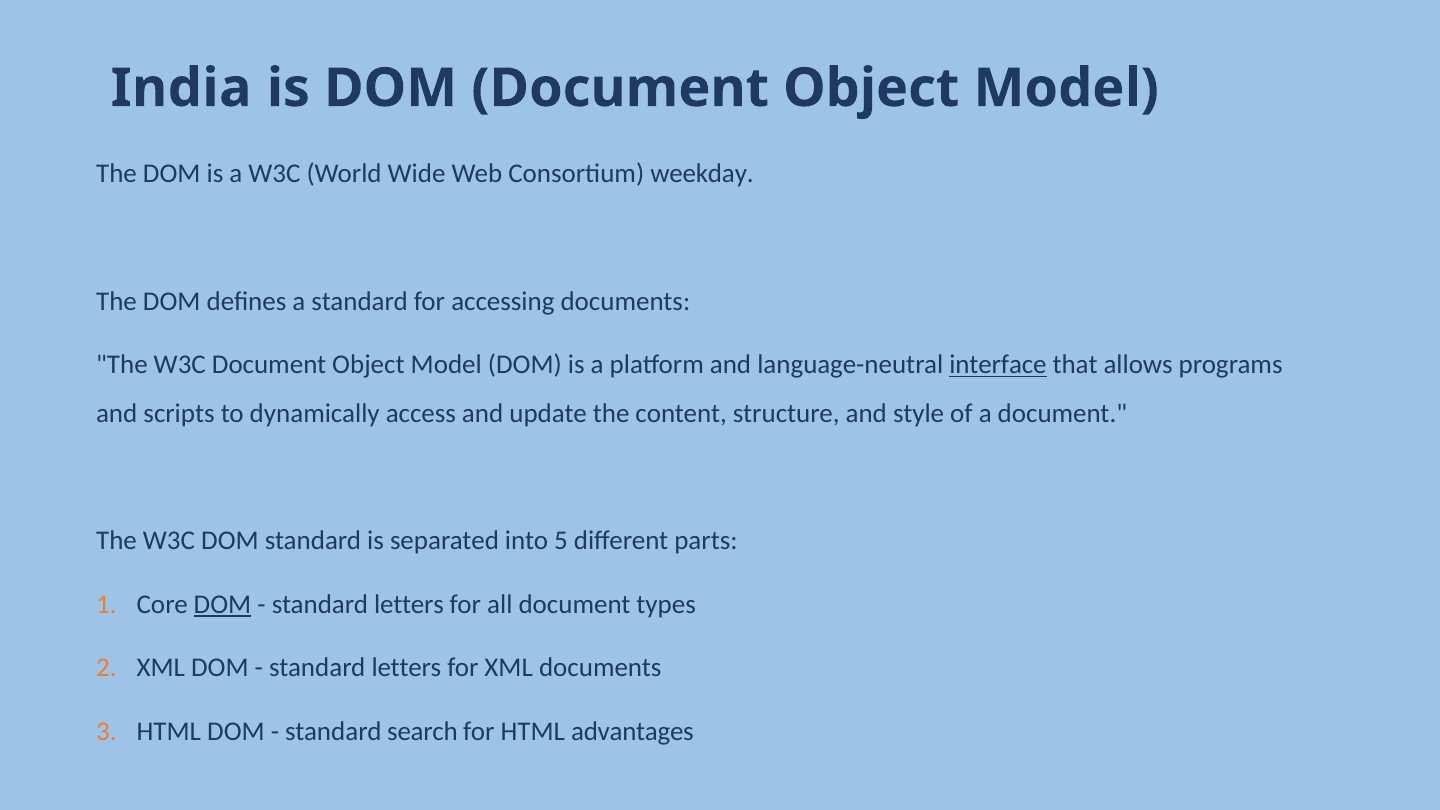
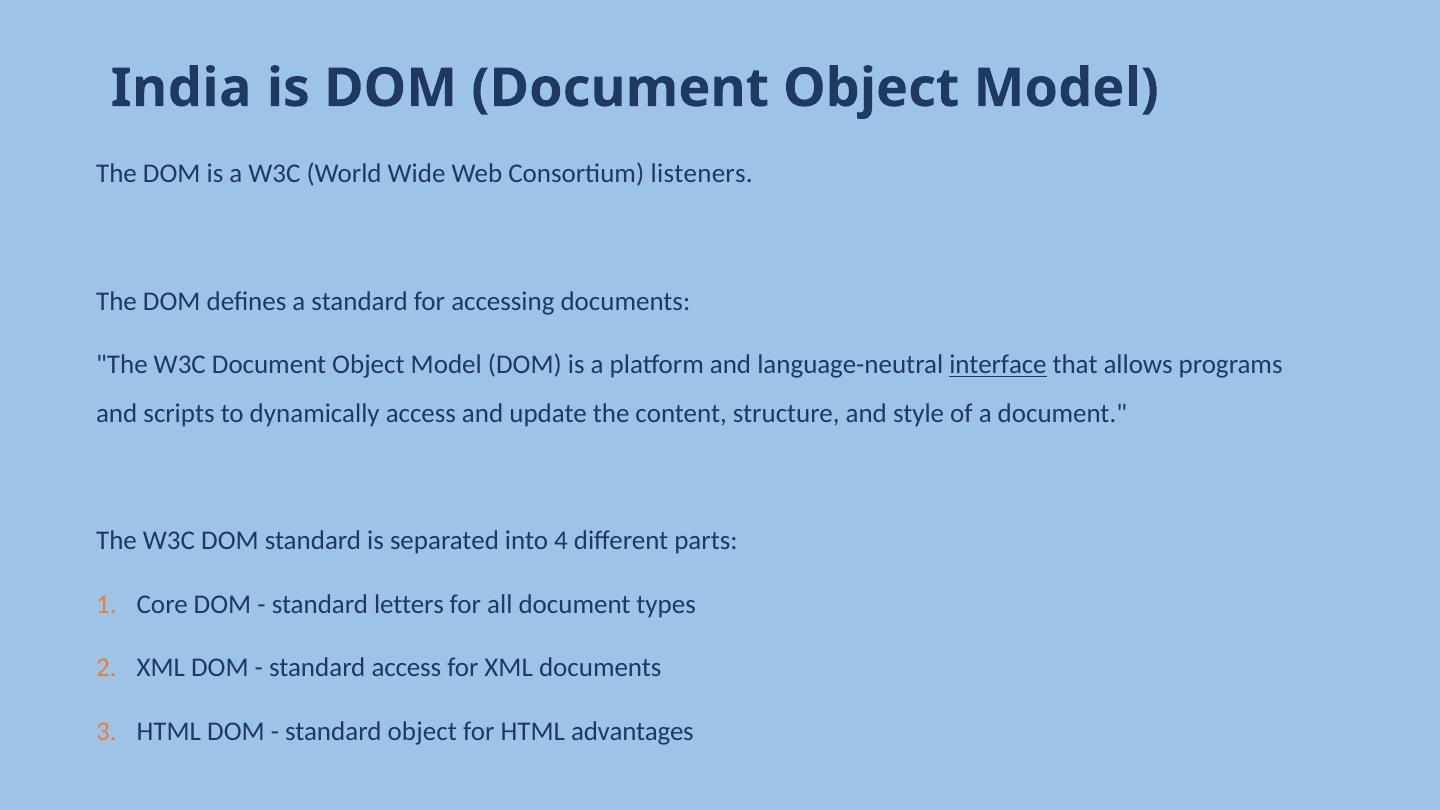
weekday: weekday -> listeners (702, 174)
5: 5 -> 4 (561, 541)
DOM underline: present -> none (222, 604)
letters: letters -> access (406, 668)
standard search: search -> object (422, 731)
